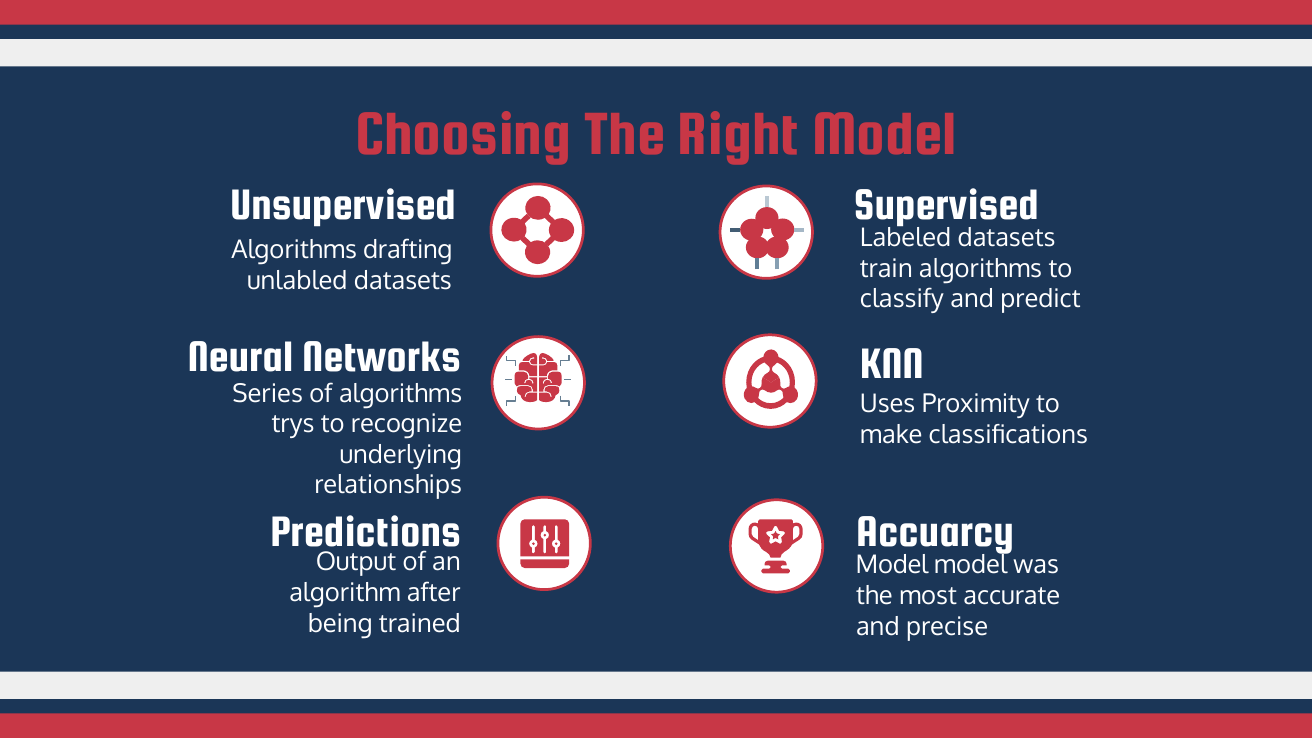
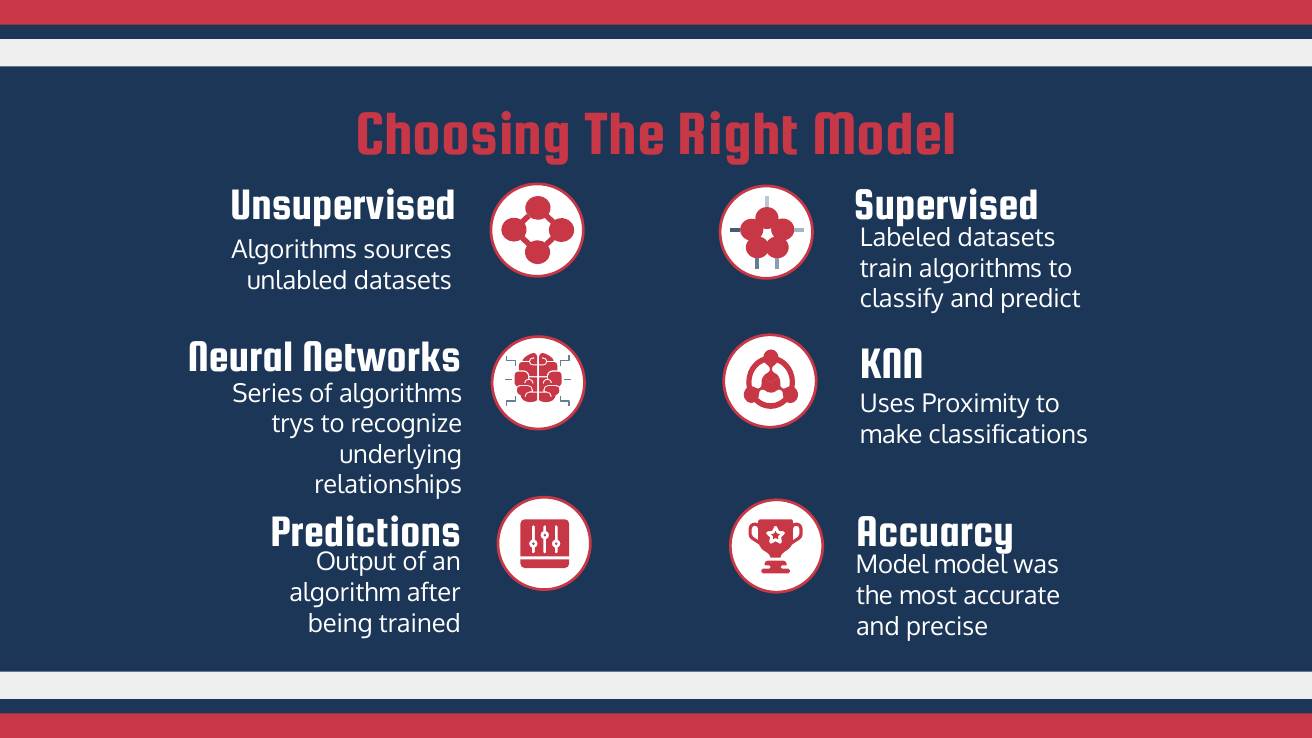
drafting: drafting -> sources (408, 250)
